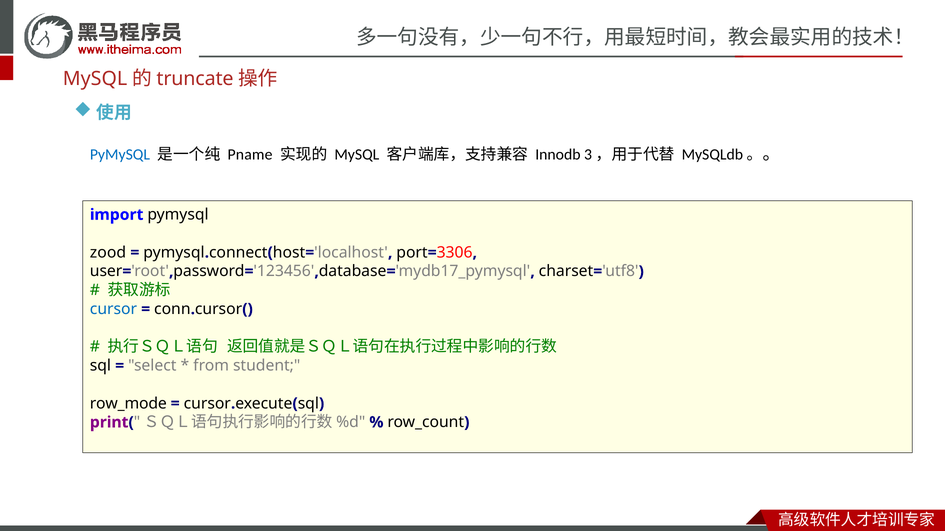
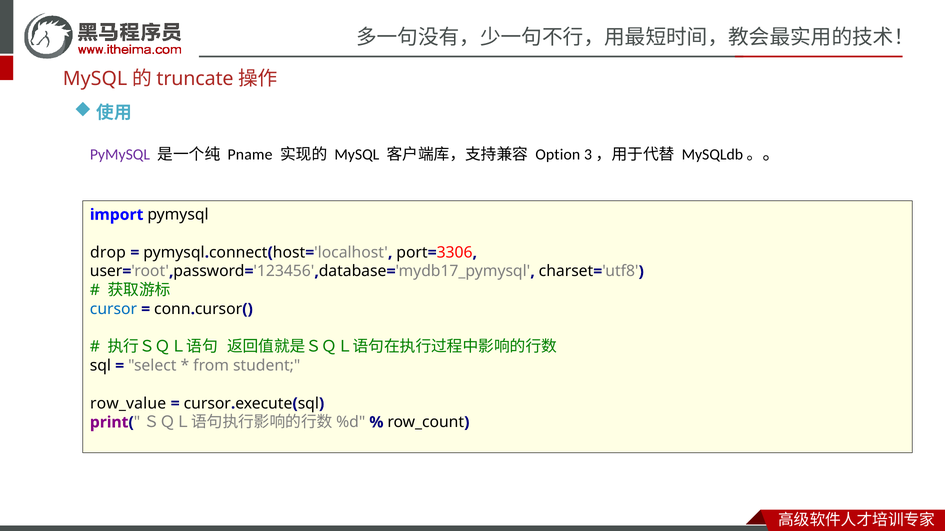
PyMySQL colour: blue -> purple (120, 155)
Innodb: Innodb -> Option (558, 155)
zood: zood -> drop (108, 253)
row_mode: row_mode -> row_value (128, 404)
